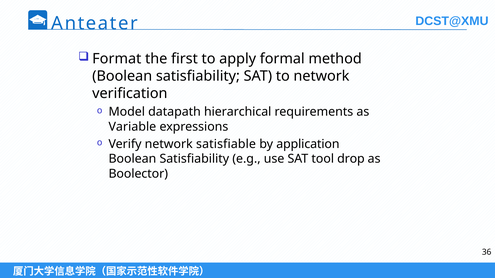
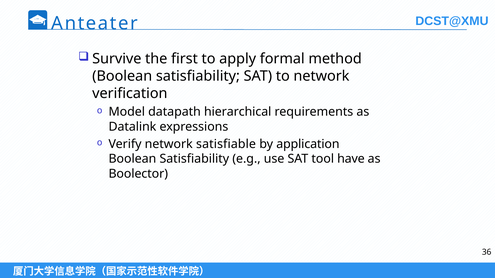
Format: Format -> Survive (117, 59)
Variable: Variable -> Datalink (132, 127)
drop: drop -> have (351, 159)
